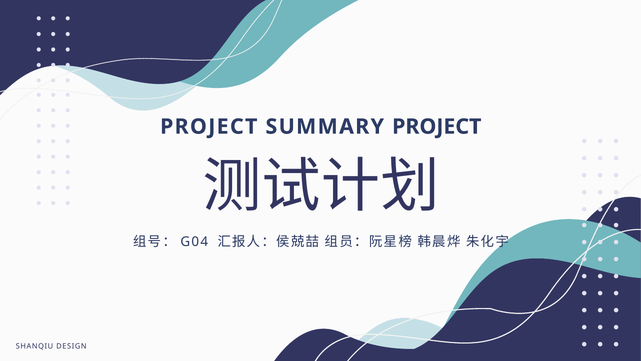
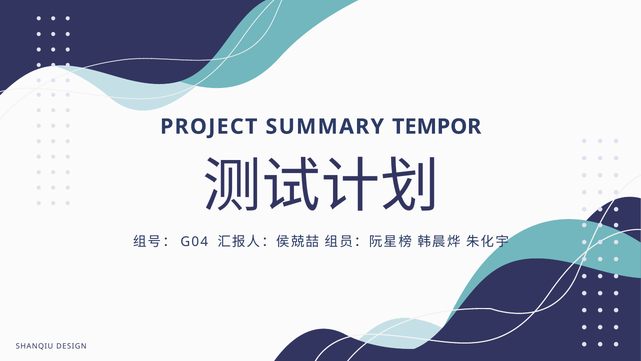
SUMMARY PROJECT: PROJECT -> TEMPOR (437, 126)
